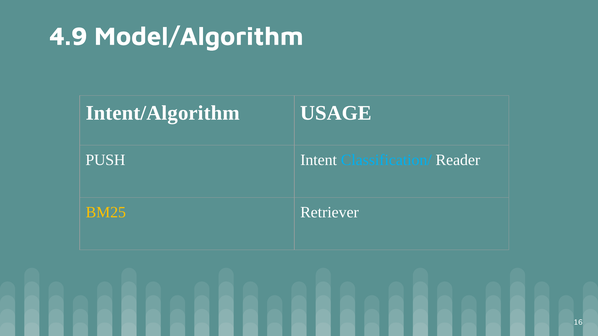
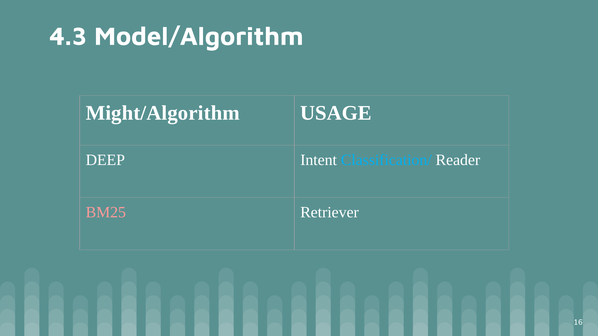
4.9: 4.9 -> 4.3 (68, 36)
Intent/Algorithm: Intent/Algorithm -> Might/Algorithm (163, 113)
PUSH: PUSH -> DEEP (105, 160)
BM25 colour: yellow -> pink (106, 213)
